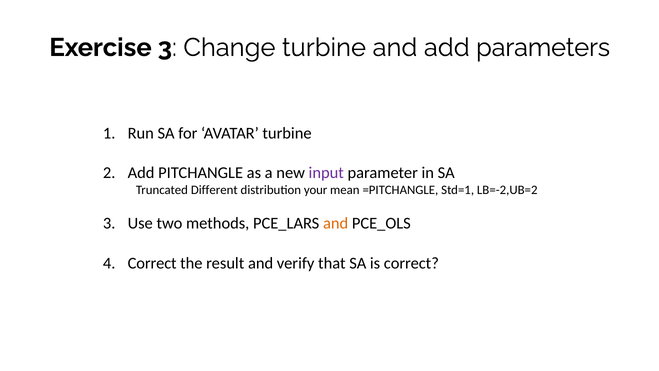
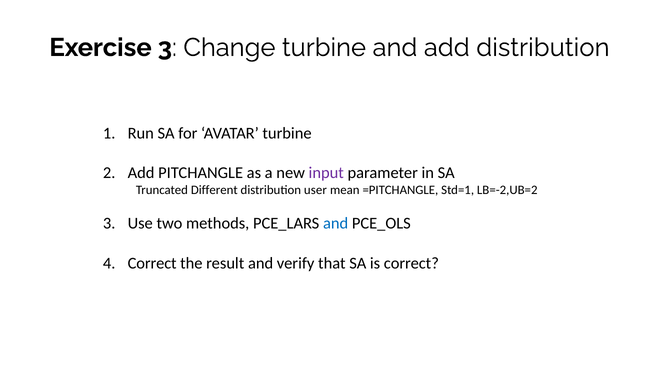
add parameters: parameters -> distribution (543, 47)
your: your -> user (315, 190)
and colour: orange -> blue (336, 223)
